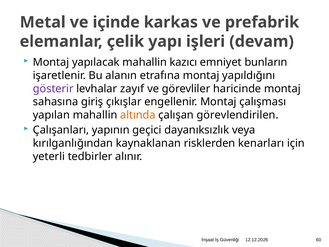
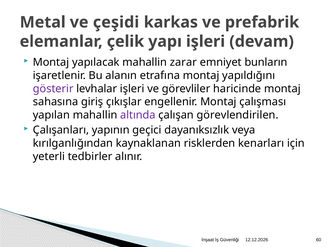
içinde: içinde -> çeşidi (116, 22)
kazıcı: kazıcı -> zarar (183, 62)
levhalar zayıf: zayıf -> işleri (132, 89)
altında colour: orange -> purple (138, 115)
